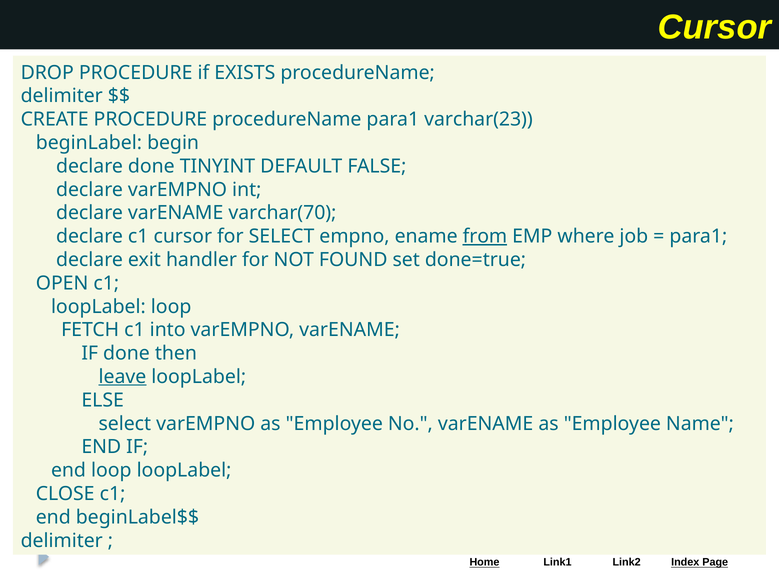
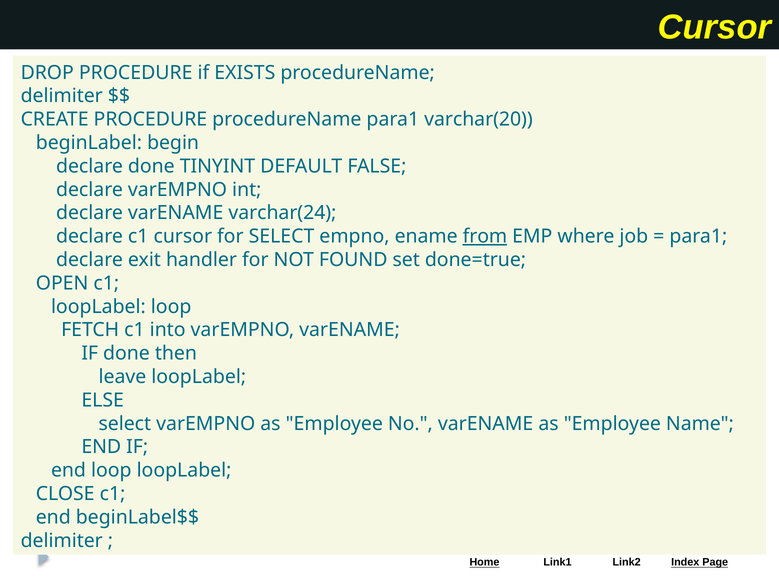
varchar(23: varchar(23 -> varchar(20 (478, 119)
varchar(70: varchar(70 -> varchar(24 (282, 213)
leave underline: present -> none (122, 376)
